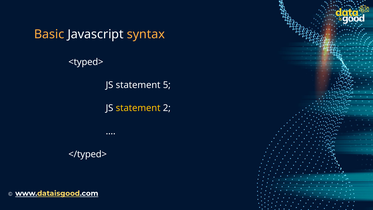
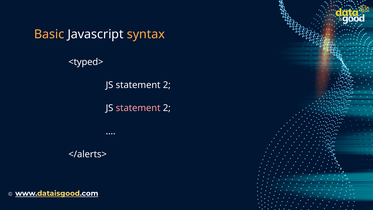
5: 5 -> 2 (167, 85)
statement colour: yellow -> pink (138, 108)
</typed>: </typed> -> </alerts> (88, 154)
